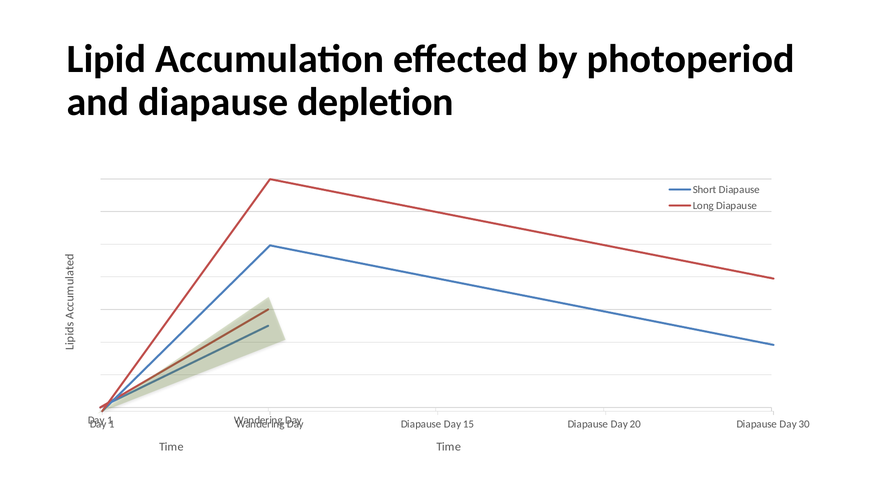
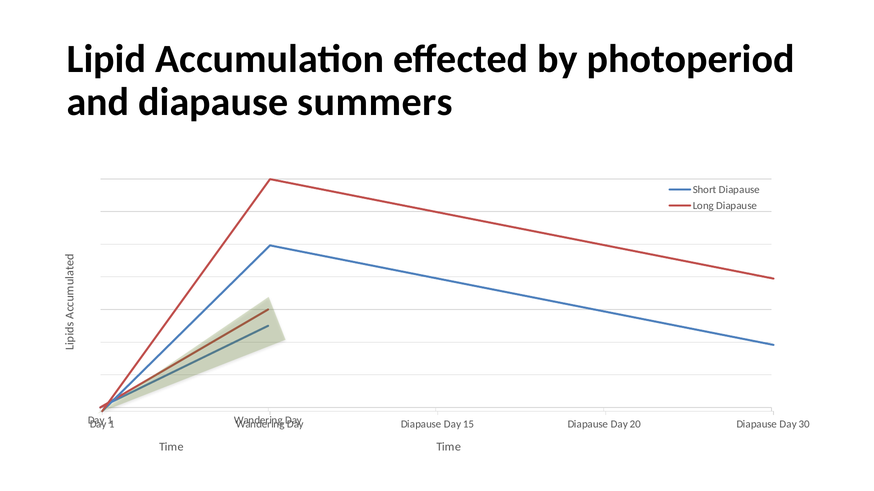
depletion: depletion -> summers (375, 102)
